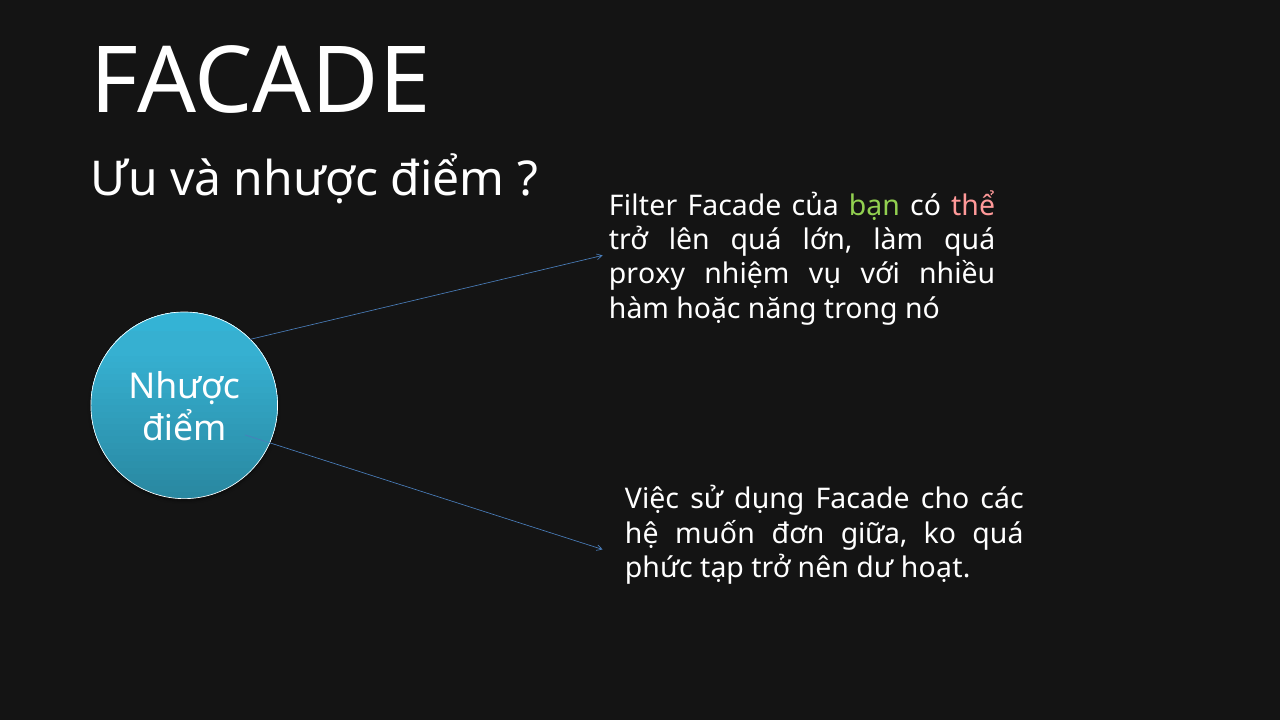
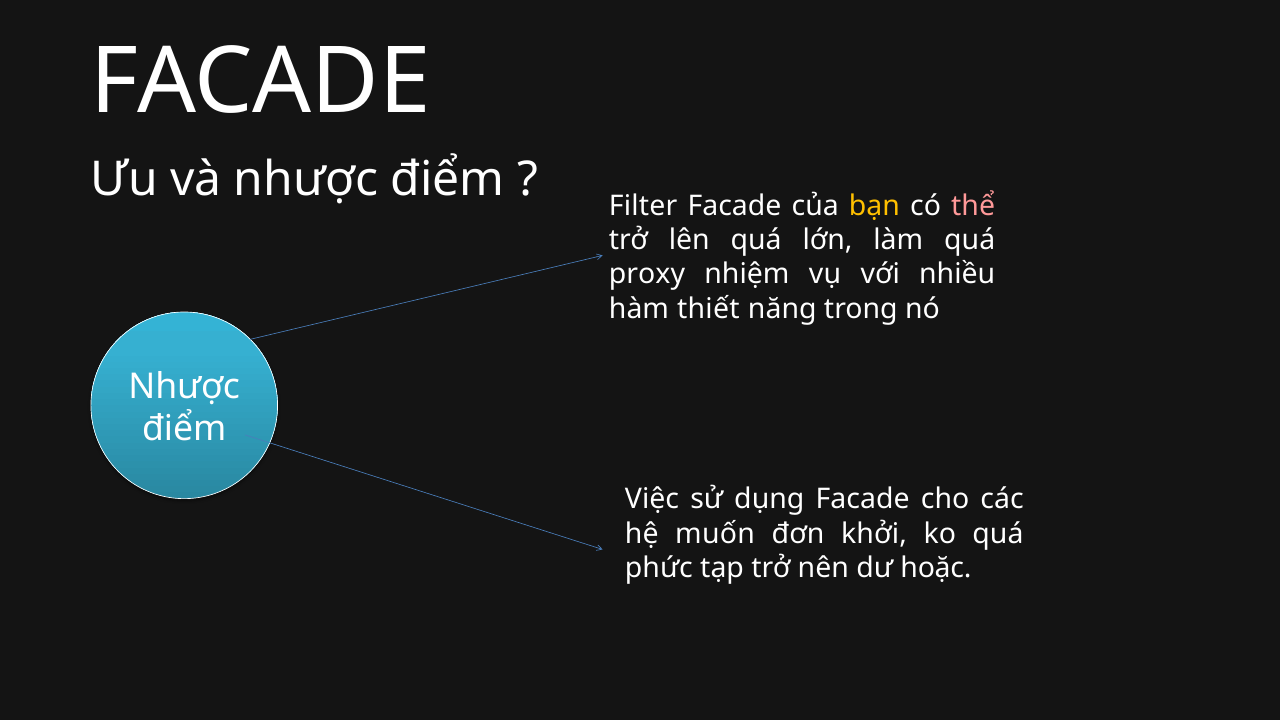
bạn colour: light green -> yellow (874, 206)
hoặc: hoặc -> thiết (708, 309)
giữa: giữa -> khởi (874, 534)
hoạt: hoạt -> hoặc (936, 568)
